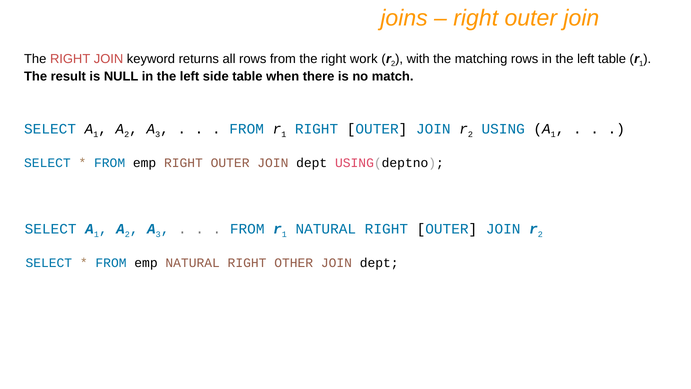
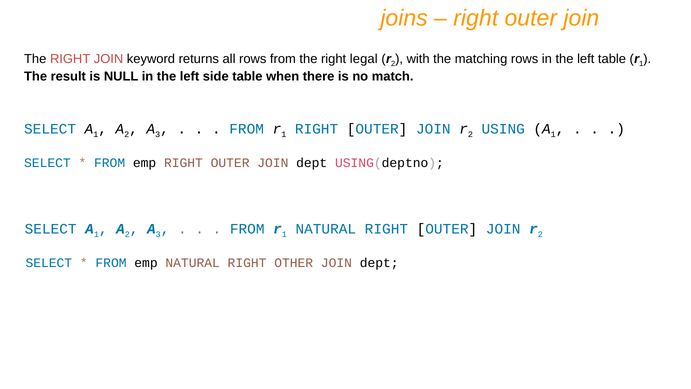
work: work -> legal (364, 59)
